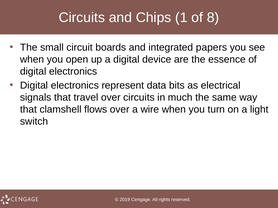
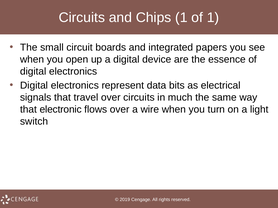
of 8: 8 -> 1 (213, 18)
clamshell: clamshell -> electronic (61, 110)
